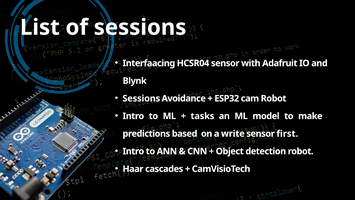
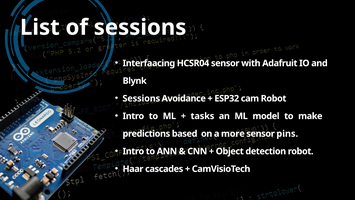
write: write -> more (233, 133)
first: first -> pins (287, 133)
